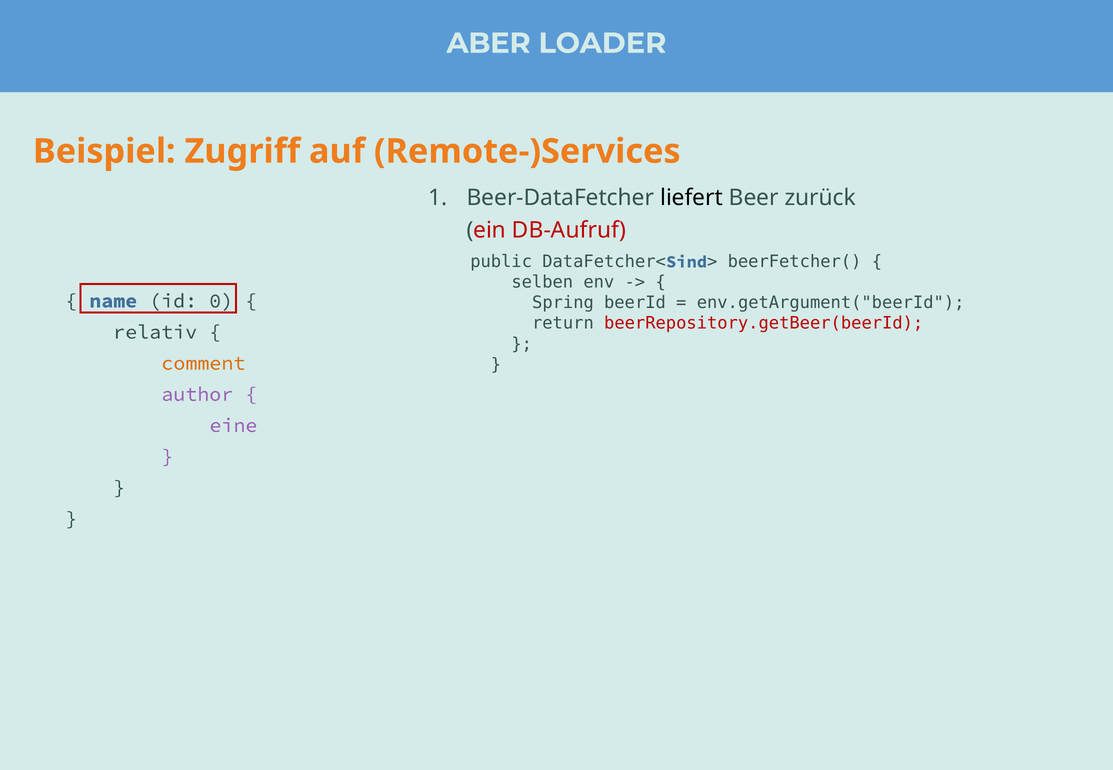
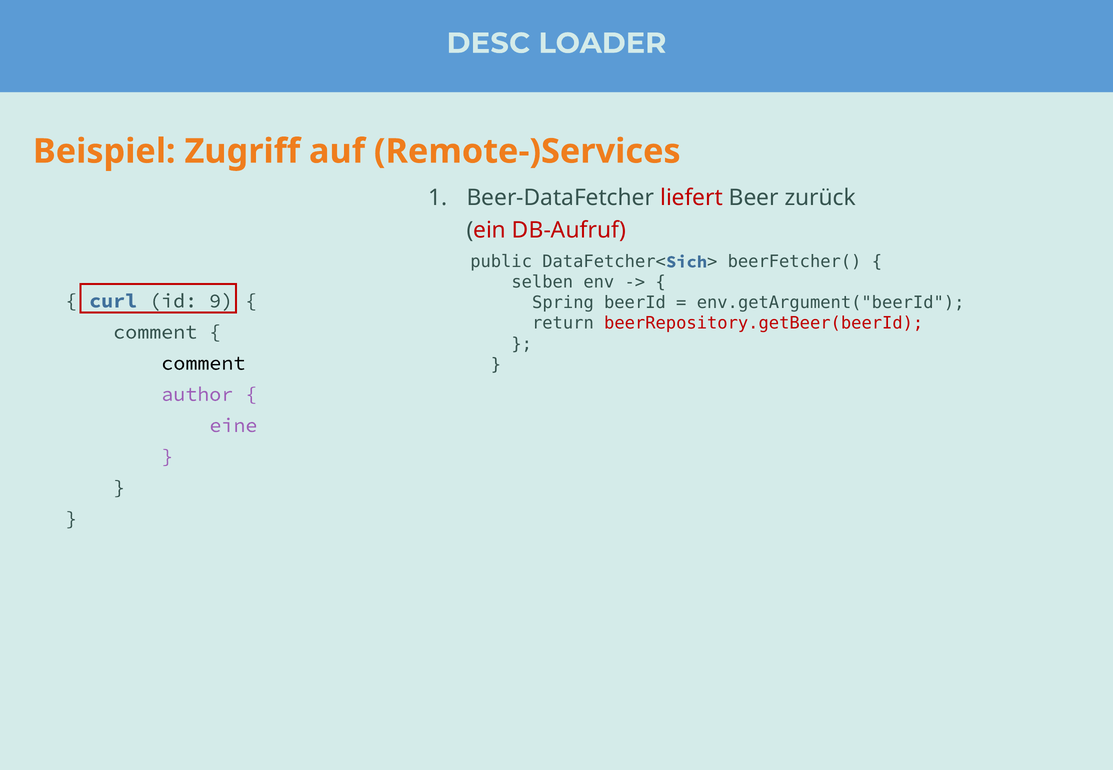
ABER: ABER -> DESC (488, 43)
liefert colour: black -> red (692, 198)
Sind: Sind -> Sich (687, 262)
name: name -> curl (113, 301)
0: 0 -> 9 (221, 301)
relativ: relativ -> comment (155, 332)
comment colour: orange -> black (203, 363)
